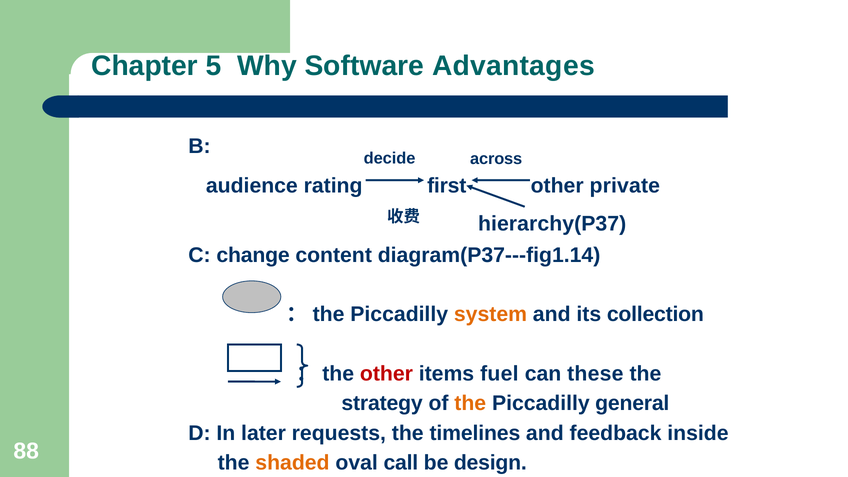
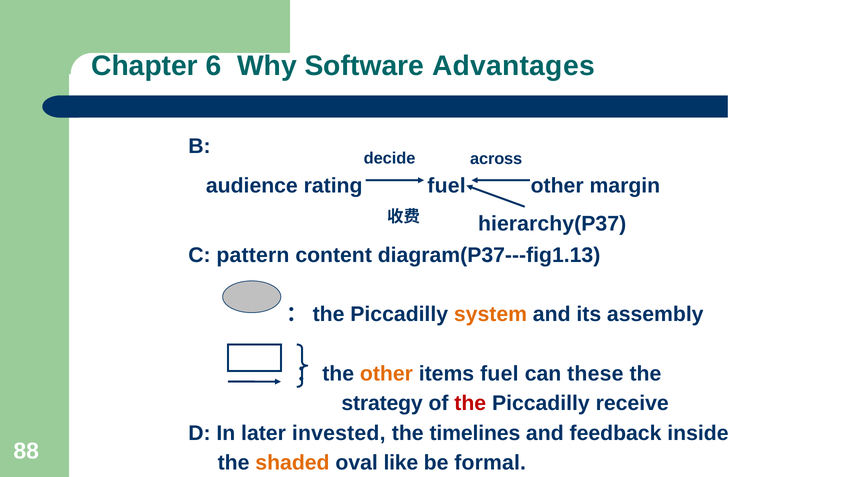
5: 5 -> 6 (214, 66)
rating first: first -> fuel (447, 186)
private: private -> margin (625, 186)
change: change -> pattern (253, 255)
diagram(P37---fig1.14: diagram(P37---fig1.14 -> diagram(P37---fig1.13 (489, 255)
collection: collection -> assembly (655, 314)
other colour: red -> orange (386, 374)
the colour: orange -> red (470, 403)
general: general -> receive (632, 403)
requests: requests -> invested (339, 433)
call: call -> like (401, 463)
design: design -> formal (490, 463)
